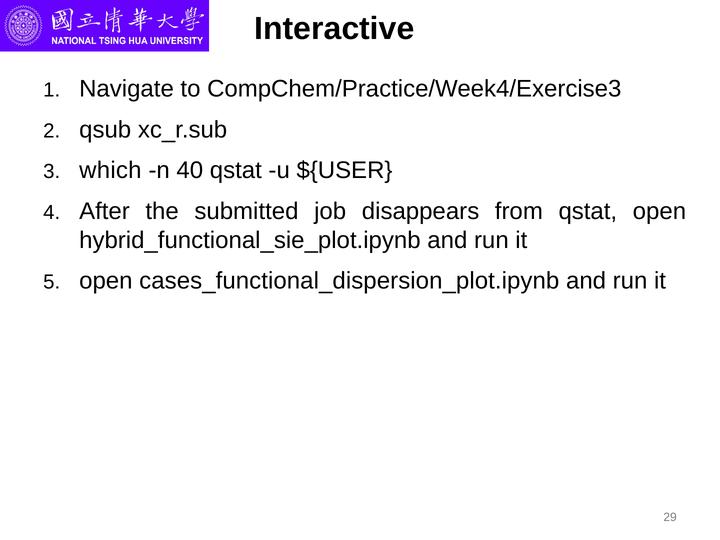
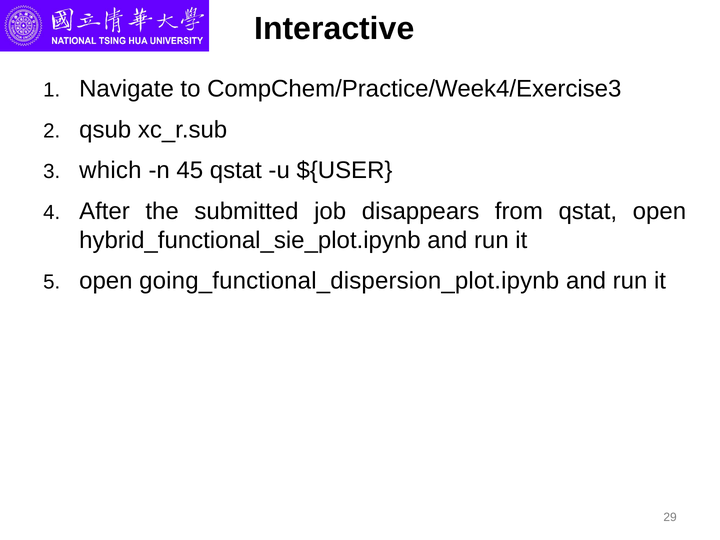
40: 40 -> 45 (190, 171)
cases_functional_dispersion_plot.ipynb: cases_functional_dispersion_plot.ipynb -> going_functional_dispersion_plot.ipynb (349, 281)
